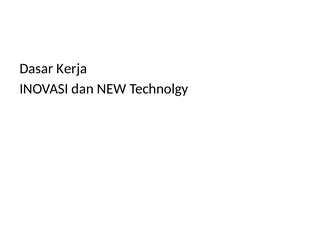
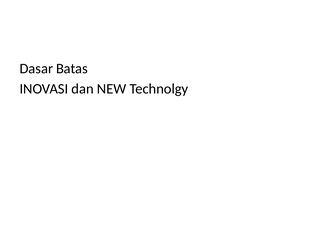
Kerja: Kerja -> Batas (72, 68)
